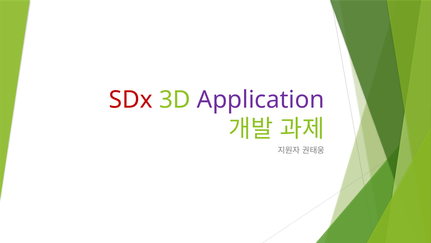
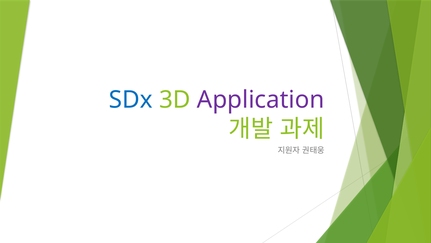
SDx colour: red -> blue (131, 100)
